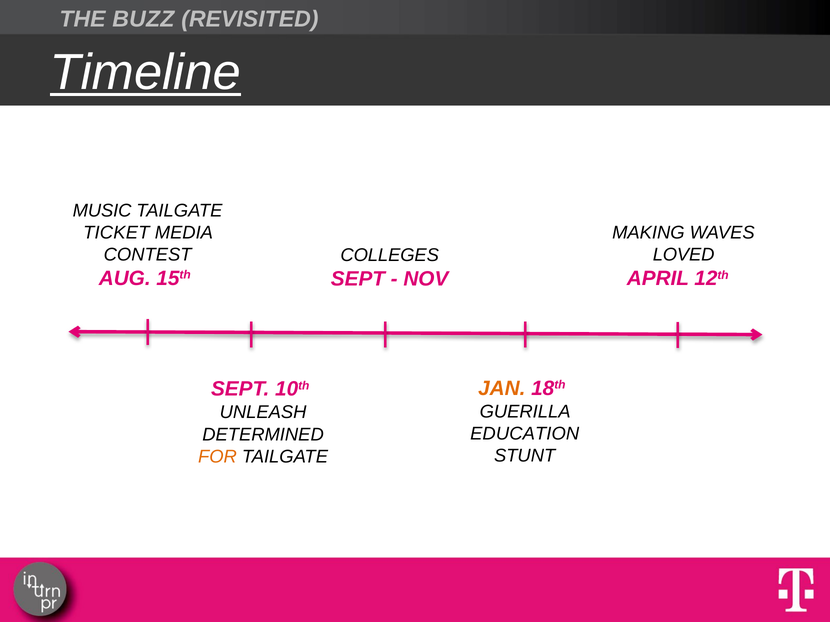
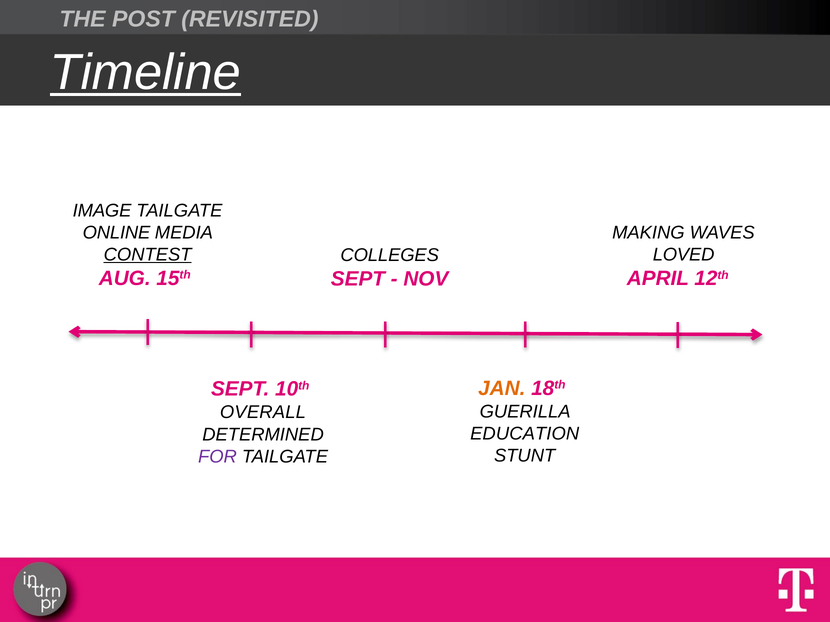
BUZZ: BUZZ -> POST (143, 19)
MUSIC: MUSIC -> IMAGE (102, 211)
TICKET: TICKET -> ONLINE (117, 233)
CONTEST underline: none -> present (148, 255)
UNLEASH: UNLEASH -> OVERALL (263, 413)
FOR colour: orange -> purple (218, 457)
